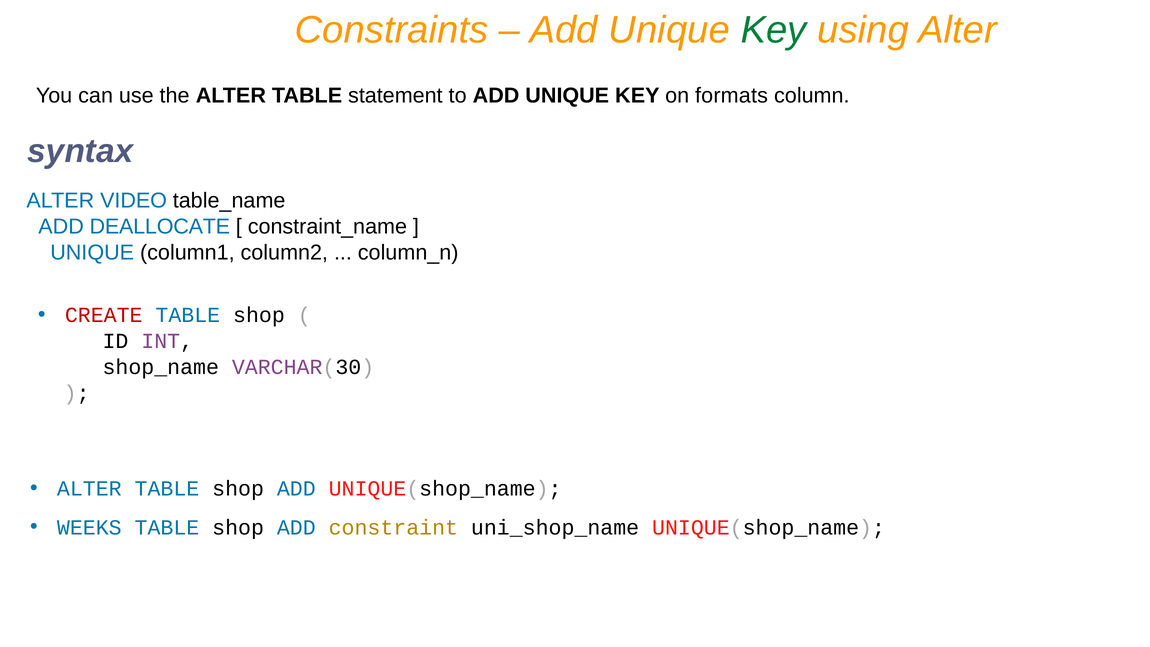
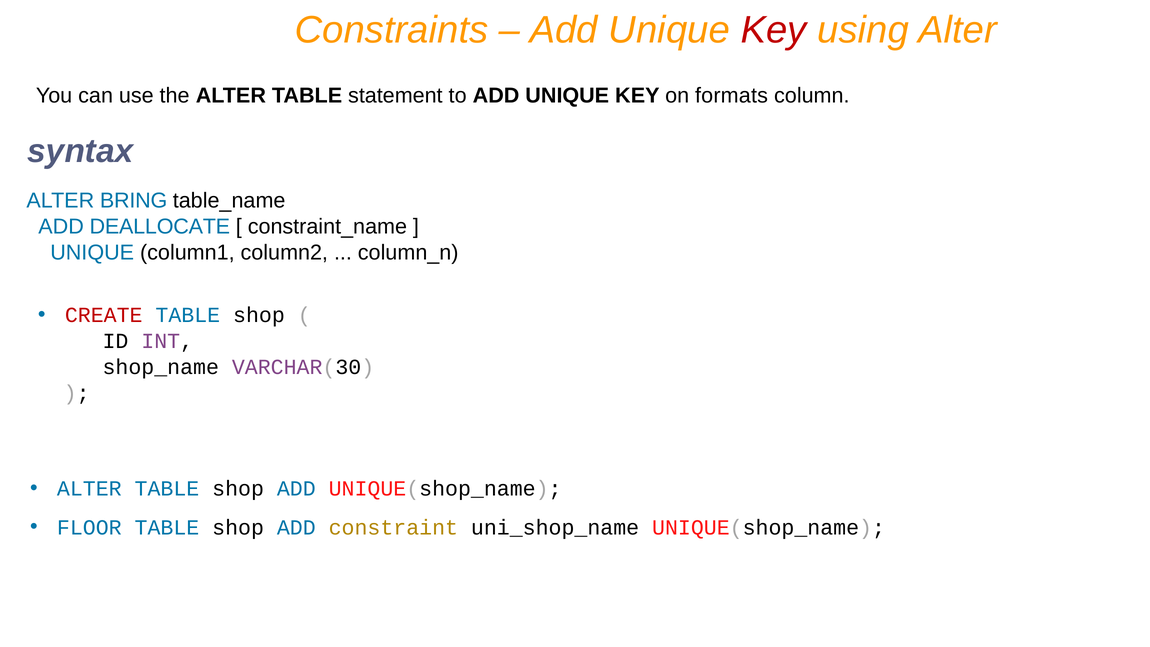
Key colour: green -> red (774, 30)
VIDEO: VIDEO -> BRING (134, 201)
WEEKS: WEEKS -> FLOOR (89, 527)
